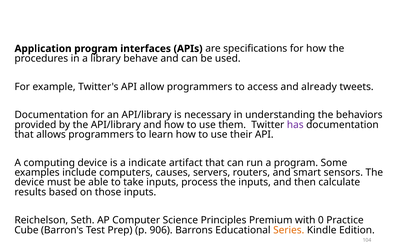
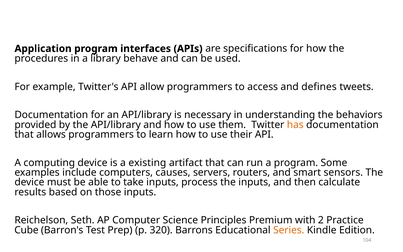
already: already -> defines (319, 87)
has colour: purple -> orange (295, 125)
indicate: indicate -> existing (147, 163)
0: 0 -> 2 (321, 220)
906: 906 -> 320 (161, 230)
